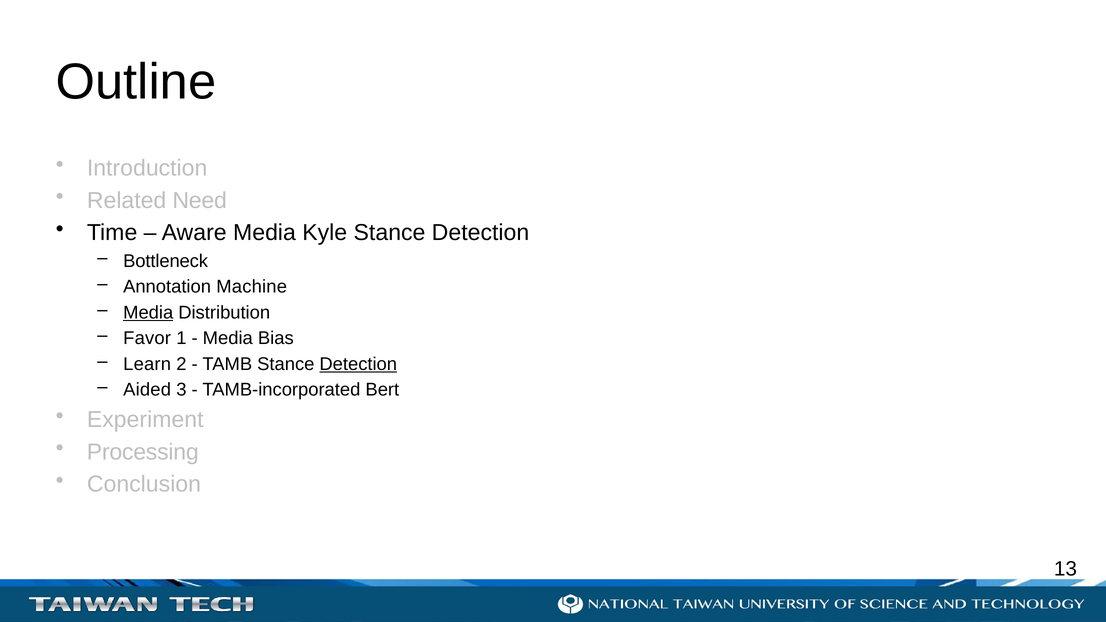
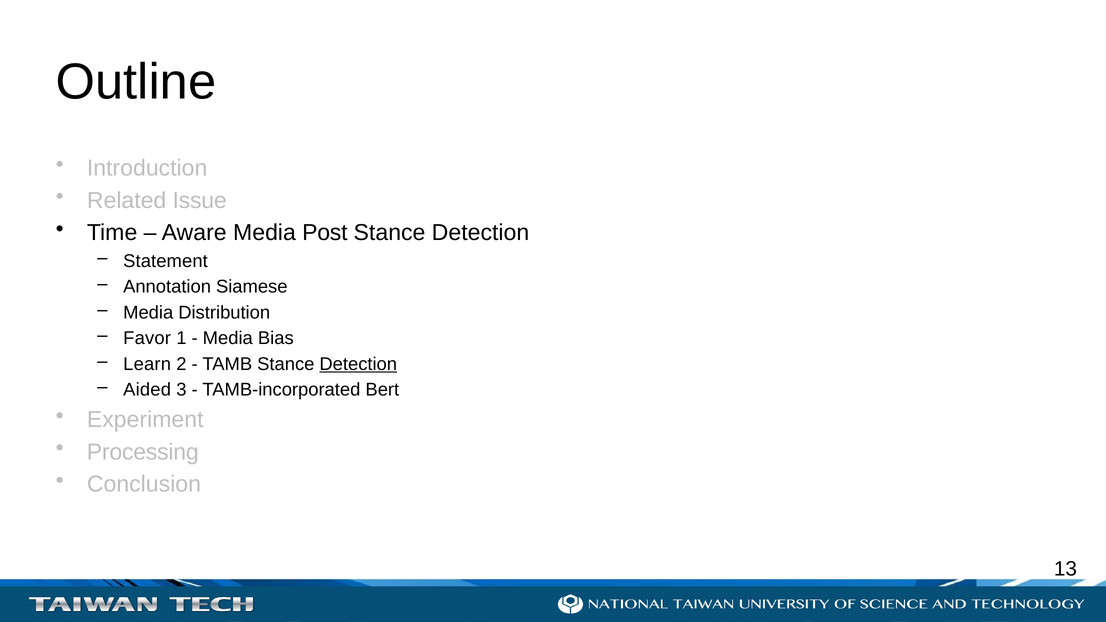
Need: Need -> Issue (200, 200)
Kyle: Kyle -> Post (325, 233)
Bottleneck: Bottleneck -> Statement (166, 261)
Machine: Machine -> Siamese (252, 287)
Media underline: present -> none (148, 313)
